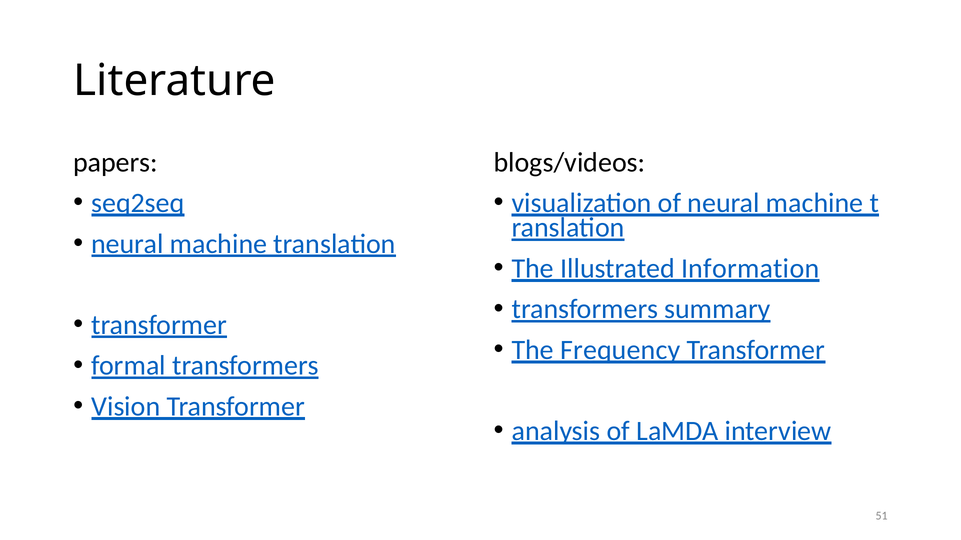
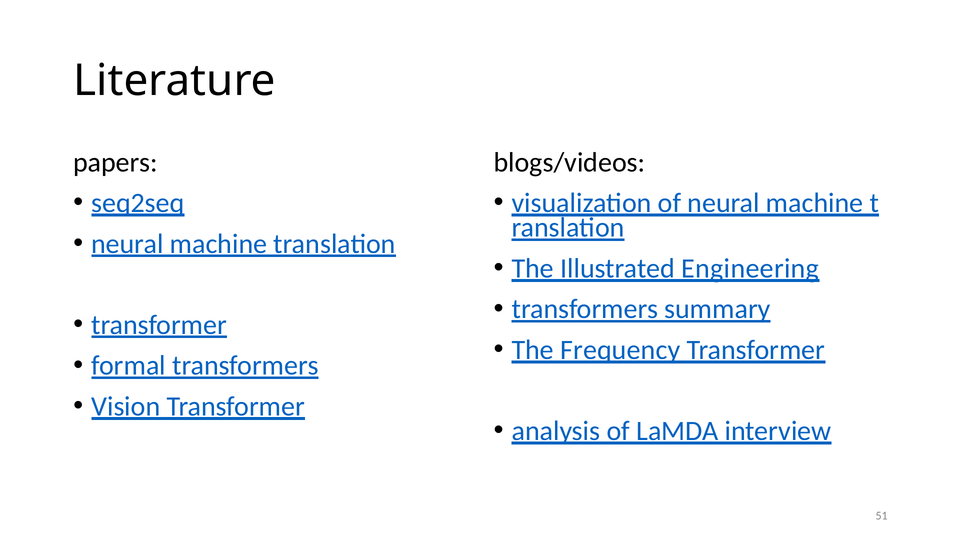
Information: Information -> Engineering (750, 269)
